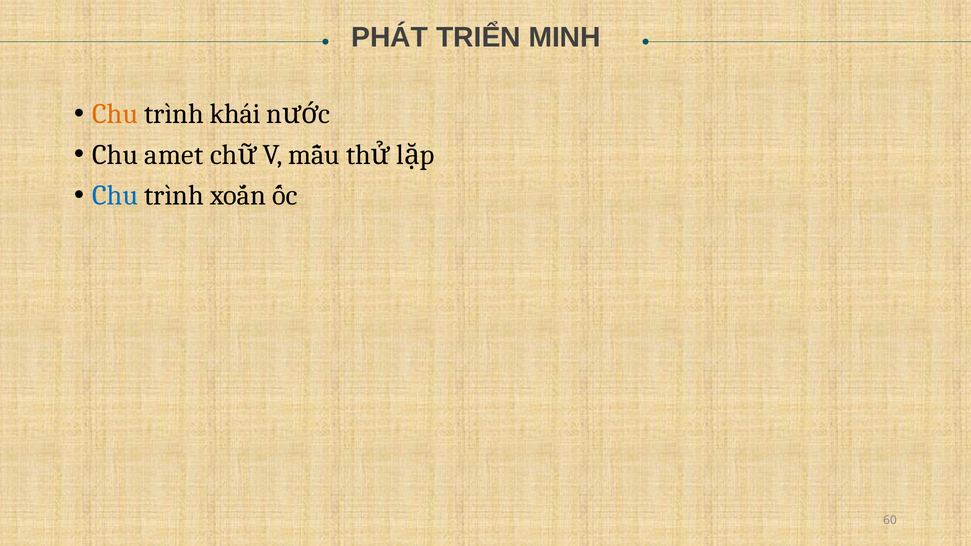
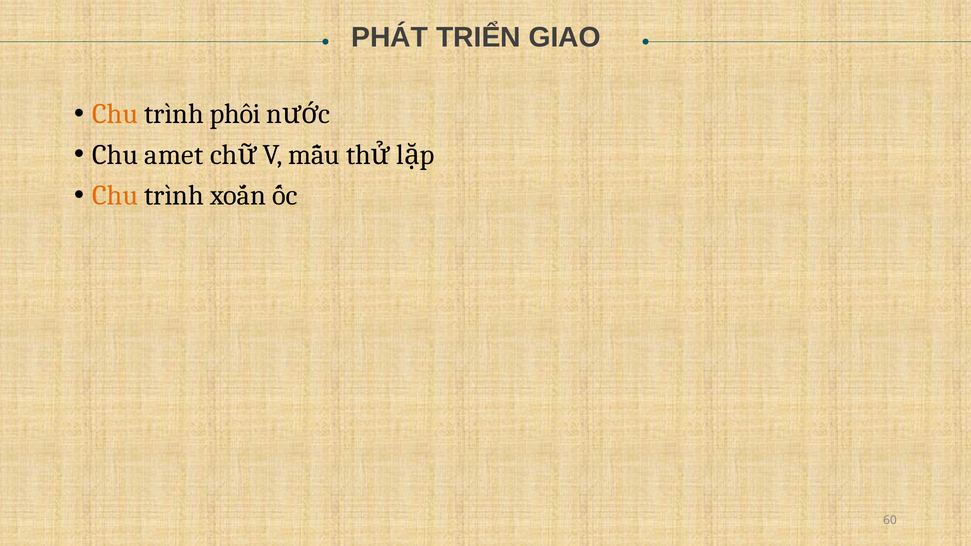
MINH: MINH -> GIAO (565, 37)
khái: khái -> phối (235, 114)
Chu colour: blue -> orange (115, 195)
